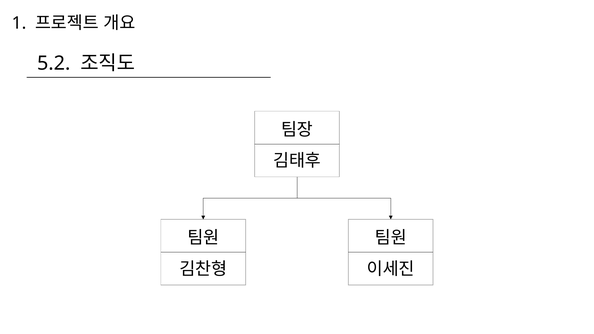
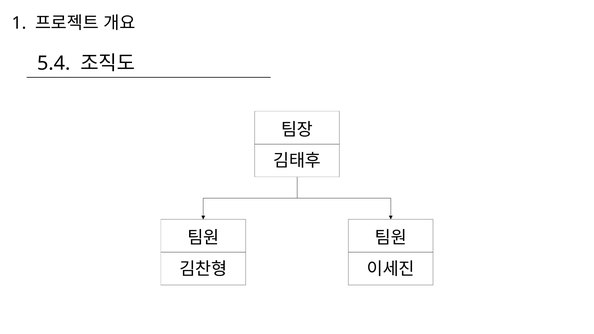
5.2: 5.2 -> 5.4 (54, 63)
